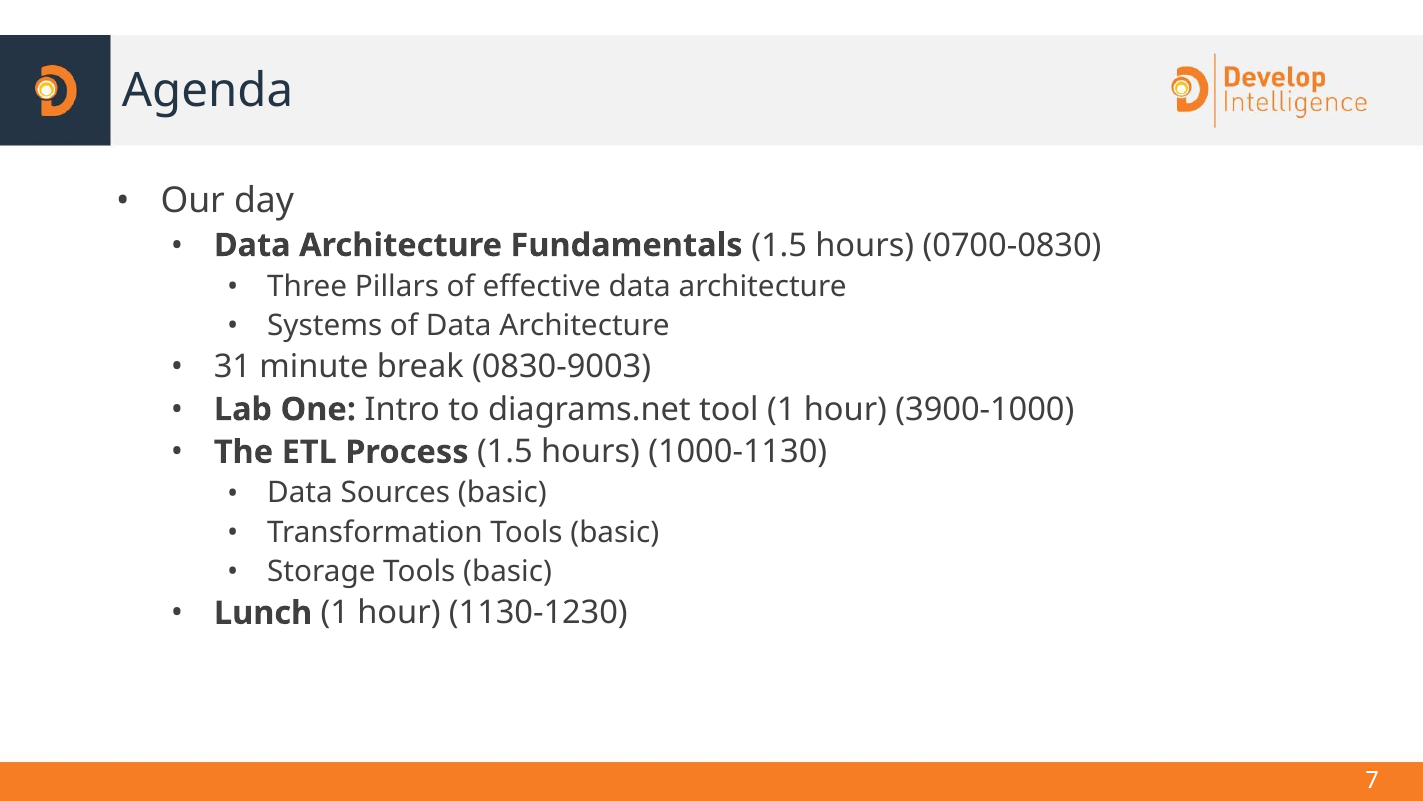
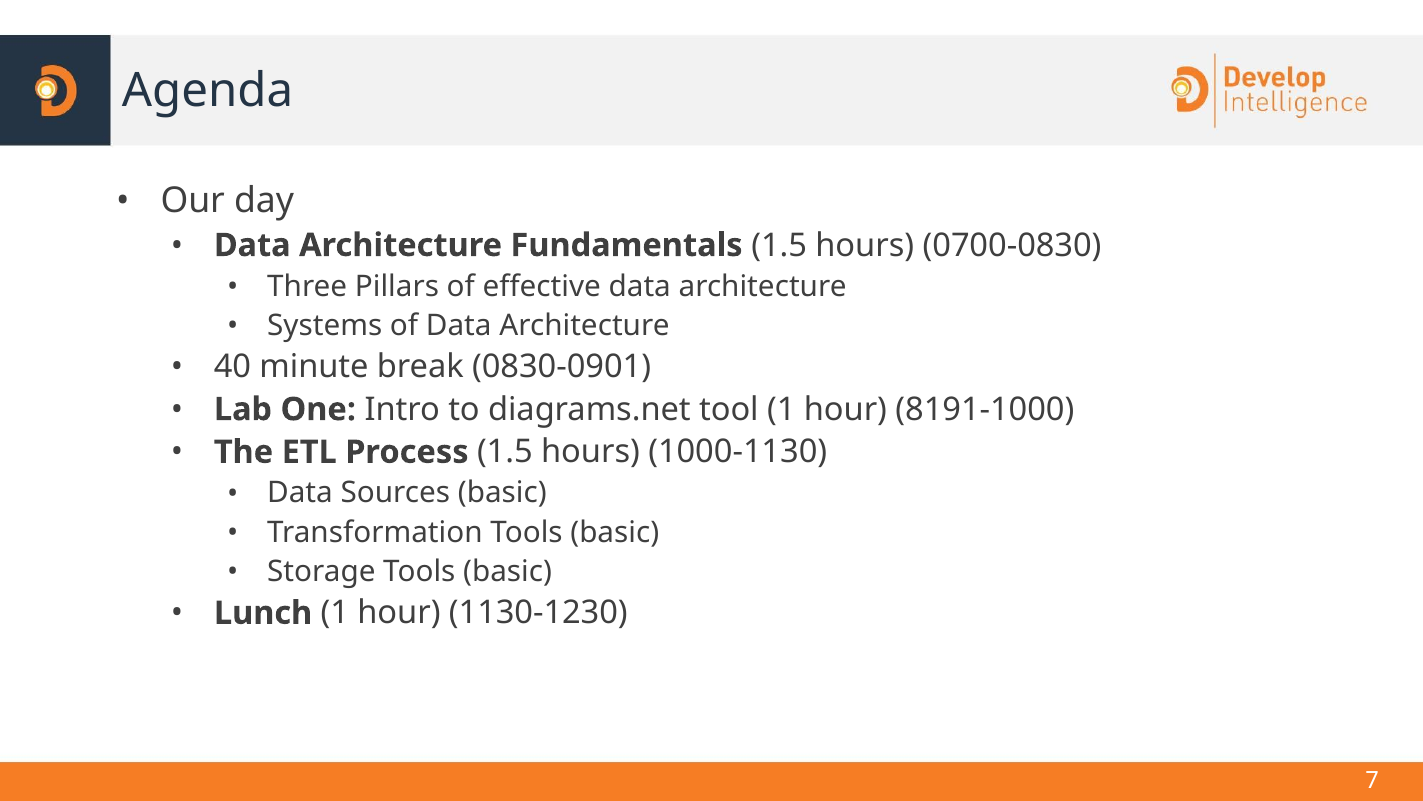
31: 31 -> 40 (232, 367)
0830-9003: 0830-9003 -> 0830-0901 (562, 367)
3900-1000: 3900-1000 -> 8191-1000 (985, 409)
